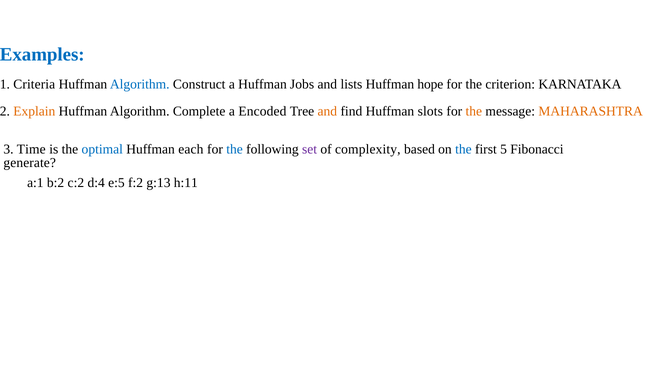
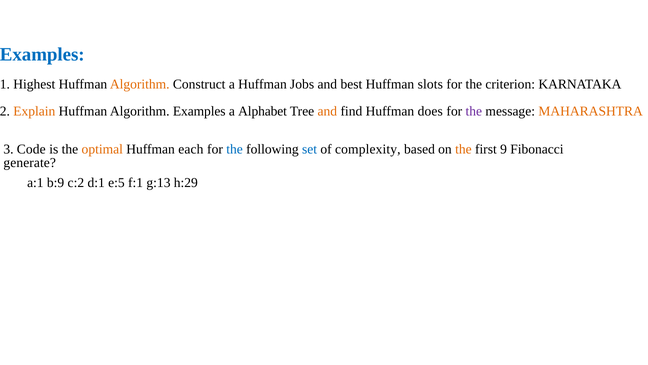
Criteria: Criteria -> Highest (34, 84)
Algorithm colour: blue -> orange (140, 84)
lists: lists -> best (351, 84)
hope: hope -> slots (430, 84)
Algorithm Complete: Complete -> Examples (199, 111)
Encoded: Encoded -> Alphabet (263, 111)
slots: slots -> does (430, 111)
the colour: orange -> purple (474, 111)
Time: Time -> Code (31, 149)
optimal colour: blue -> orange (102, 149)
set colour: purple -> blue (310, 149)
the colour: blue -> orange (463, 149)
5: 5 -> 9 (504, 149)
b:2: b:2 -> b:9 (56, 183)
d:4: d:4 -> d:1 (96, 183)
f:2: f:2 -> f:1 (136, 183)
h:11: h:11 -> h:29 (186, 183)
